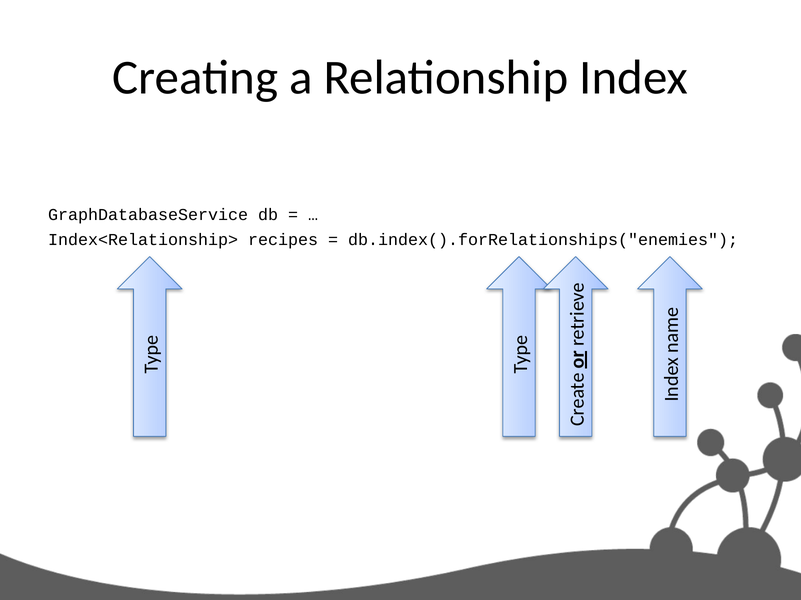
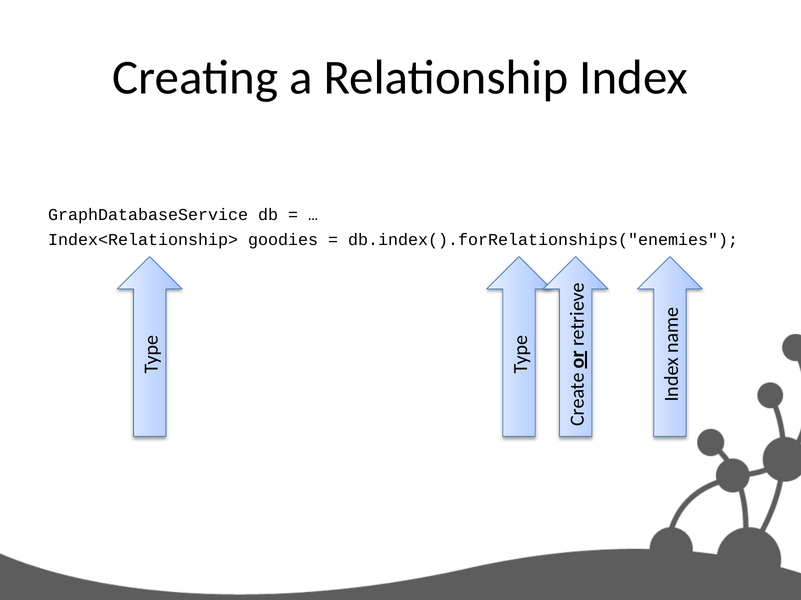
recipes: recipes -> goodies (283, 240)
